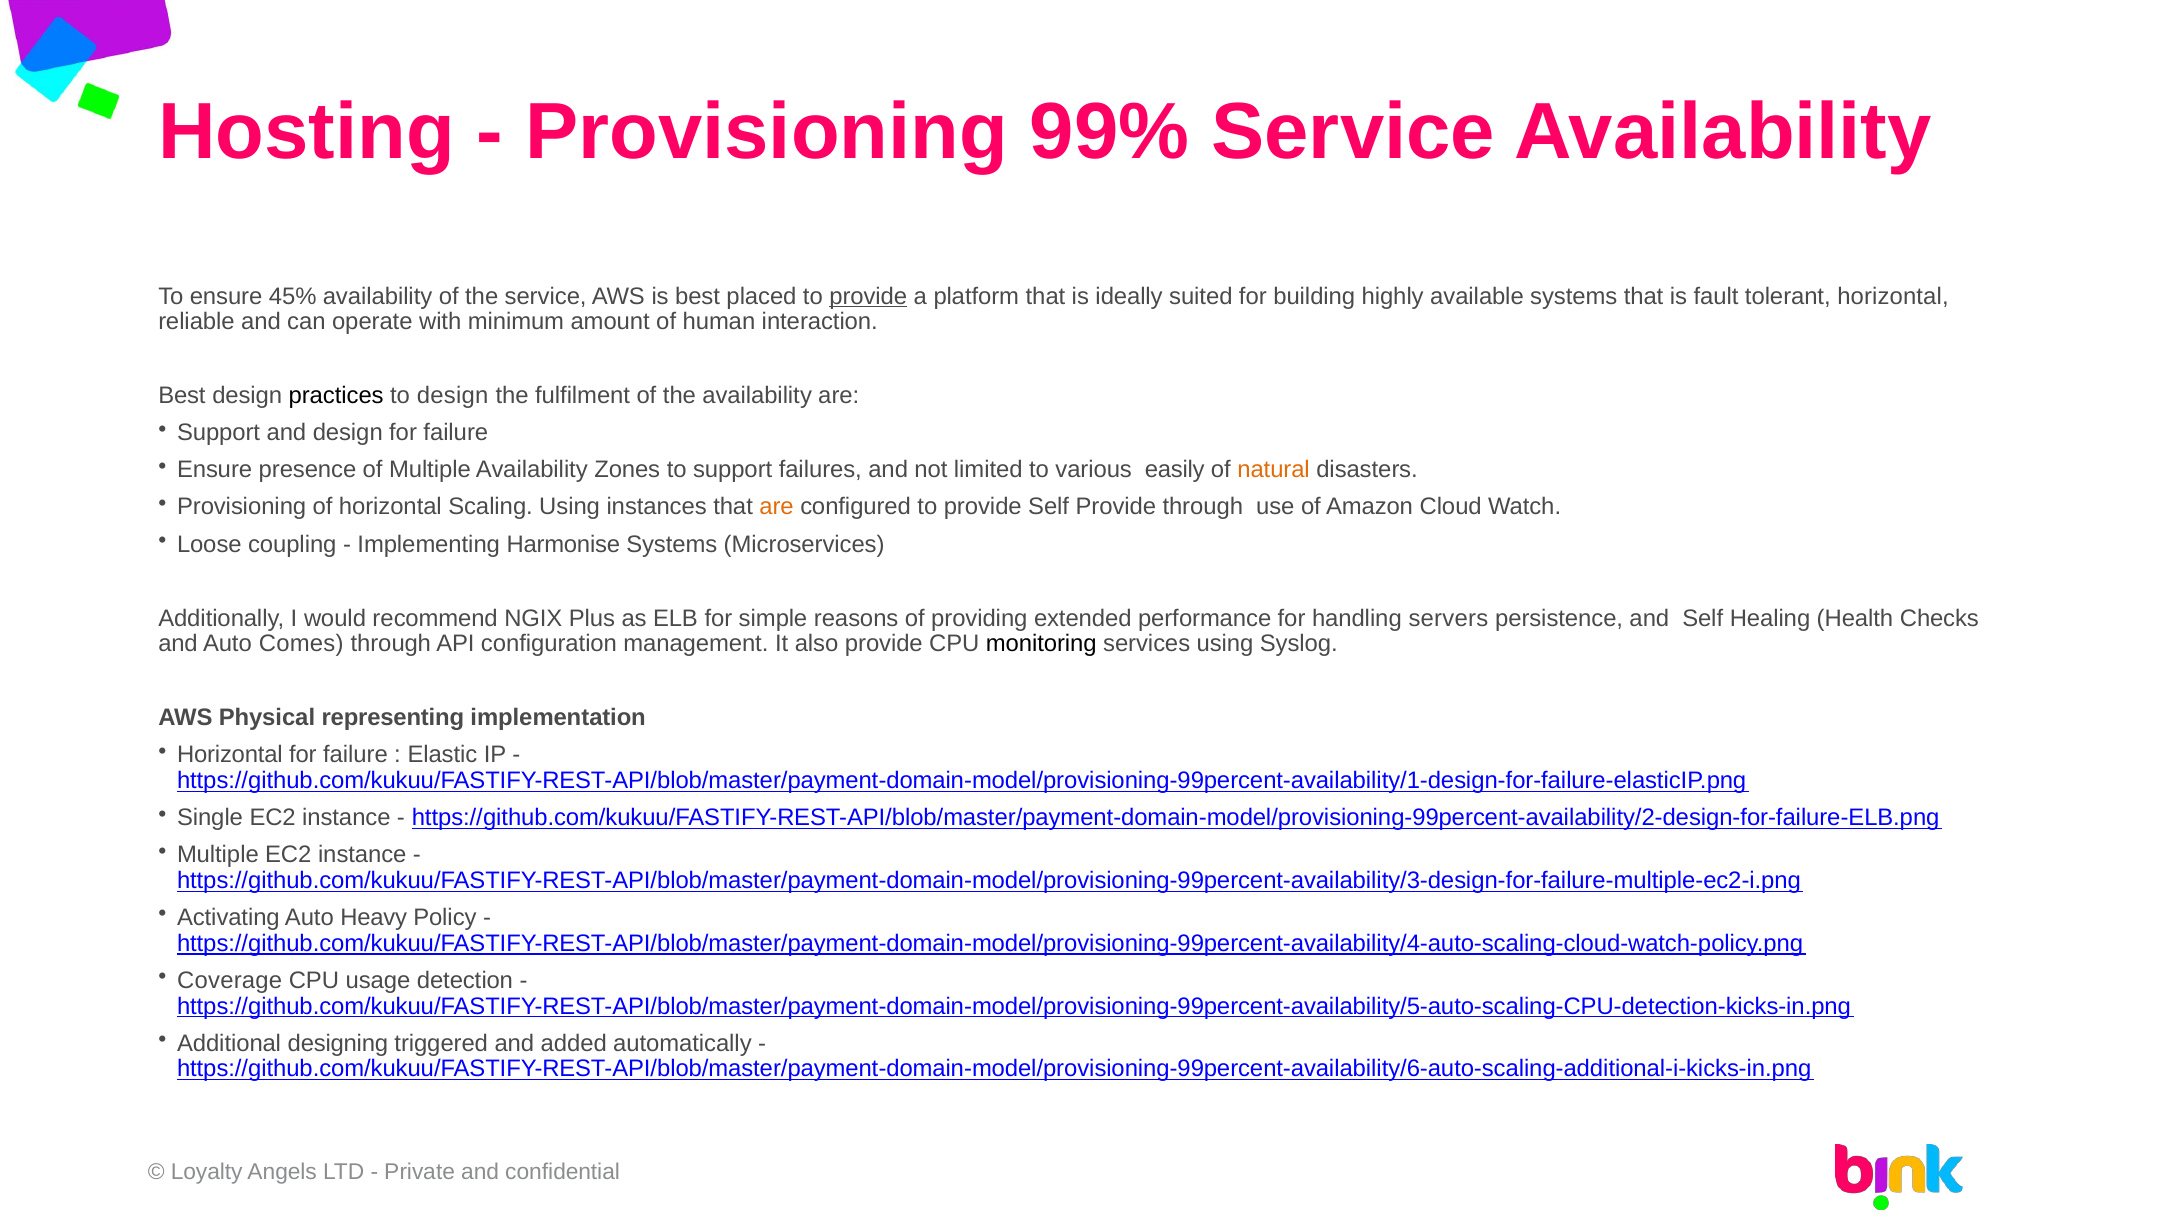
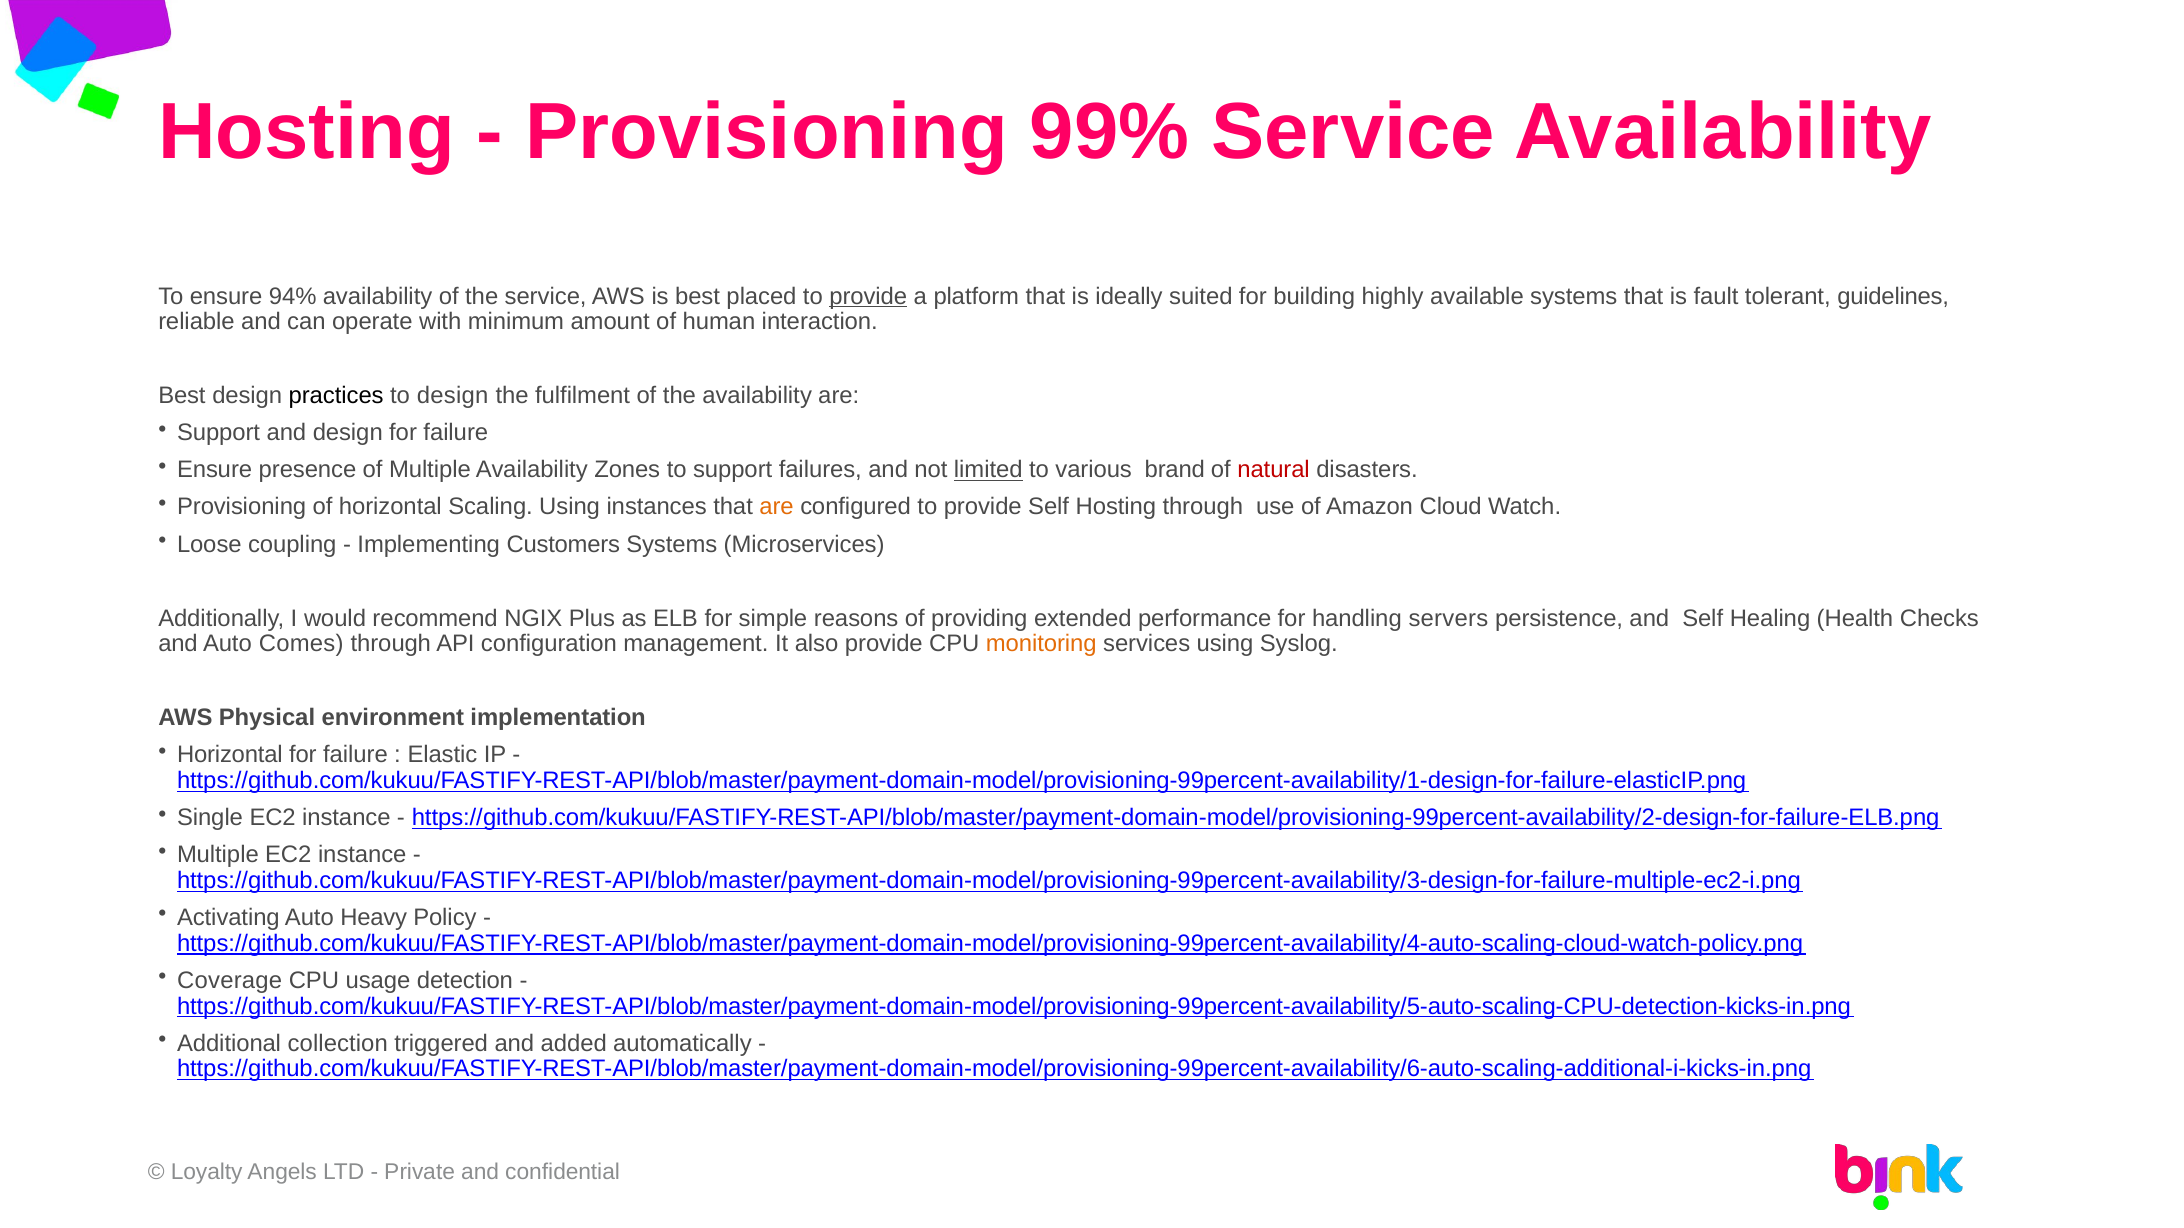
45%: 45% -> 94% (293, 296)
tolerant horizontal: horizontal -> guidelines (1893, 296)
limited underline: none -> present (988, 470)
easily: easily -> brand (1175, 470)
natural colour: orange -> red (1274, 470)
Self Provide: Provide -> Hosting (1116, 507)
Harmonise: Harmonise -> Customers (563, 544)
monitoring colour: black -> orange (1041, 644)
representing: representing -> environment (393, 718)
designing: designing -> collection (338, 1044)
